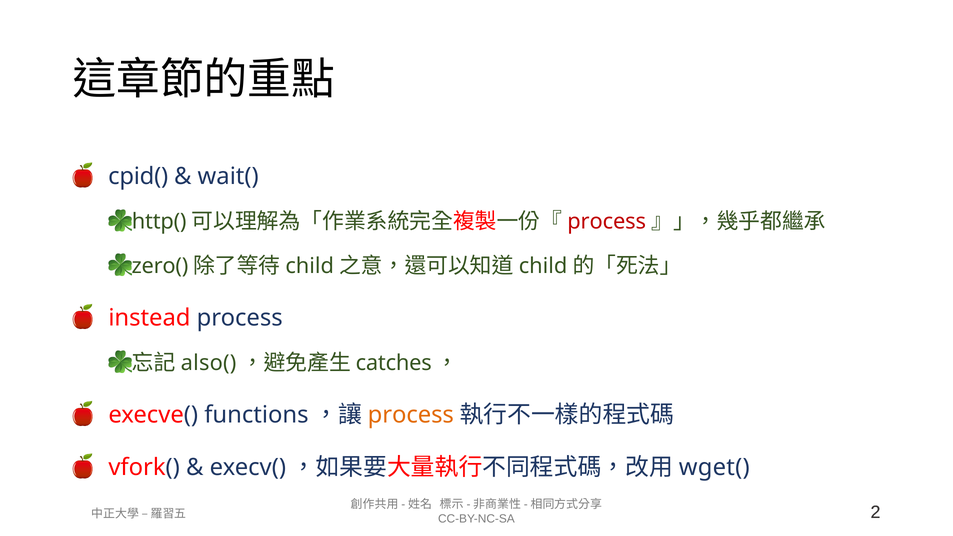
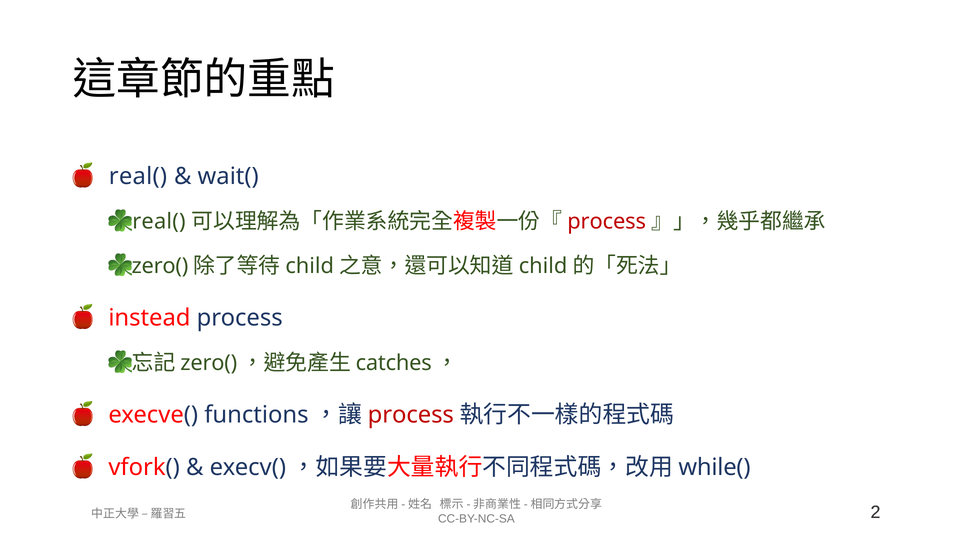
cpid(: cpid( -> real( (138, 177)
http(: http( -> real( (159, 222)
also(: also( -> zero( (209, 363)
process colour: orange -> red (411, 415)
wget(: wget( -> while( (714, 468)
